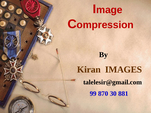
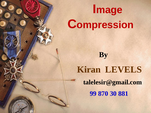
IMAGES: IMAGES -> LEVELS (123, 70)
